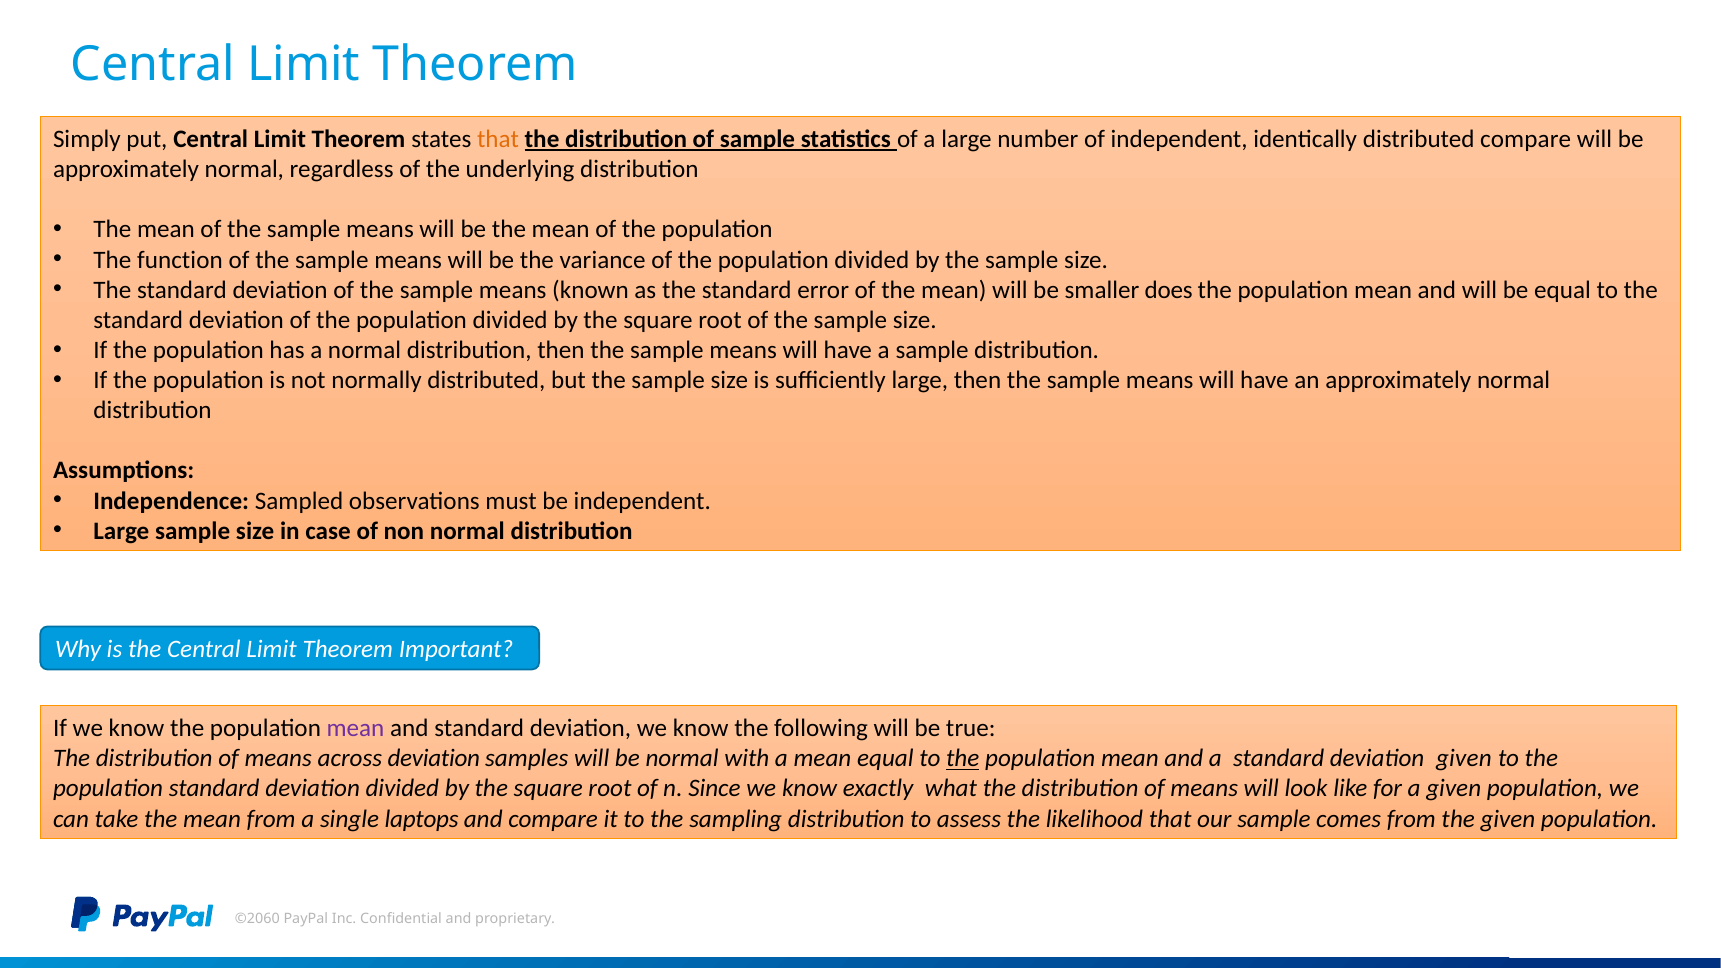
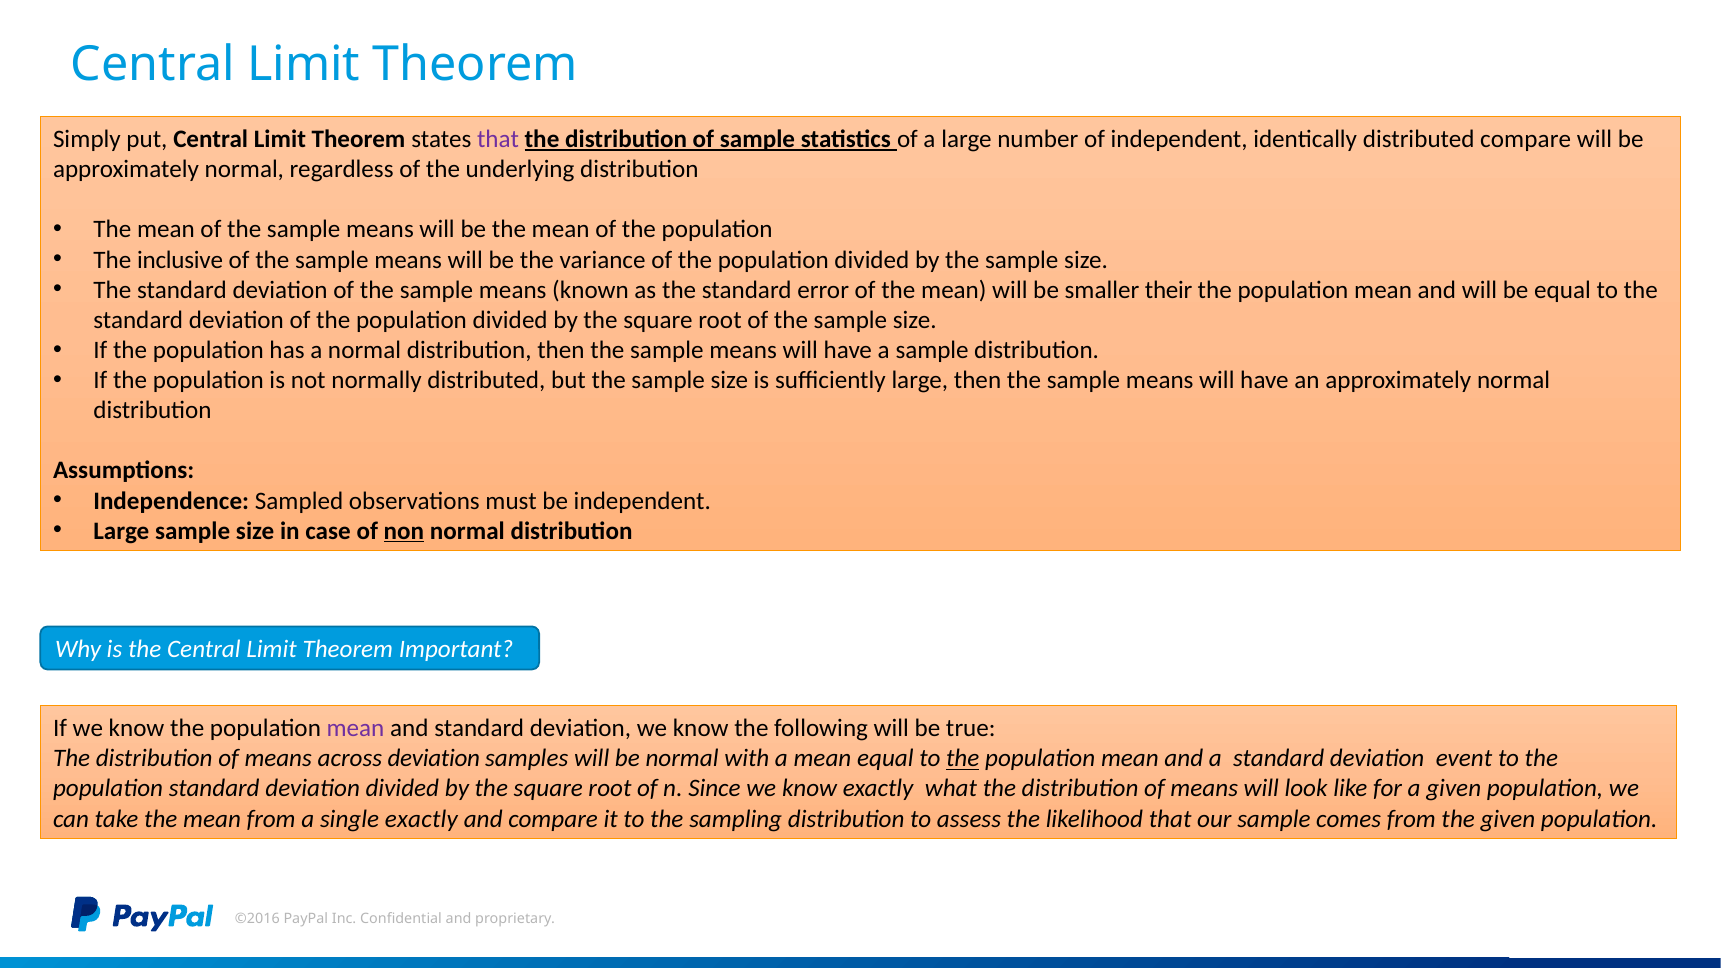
that colour: orange -> purple (498, 139)
function: function -> inclusive (180, 260)
does: does -> their (1169, 290)
non underline: none -> present (404, 531)
deviation given: given -> event (1464, 759)
single laptops: laptops -> exactly (421, 819)
©2060: ©2060 -> ©2016 (257, 919)
